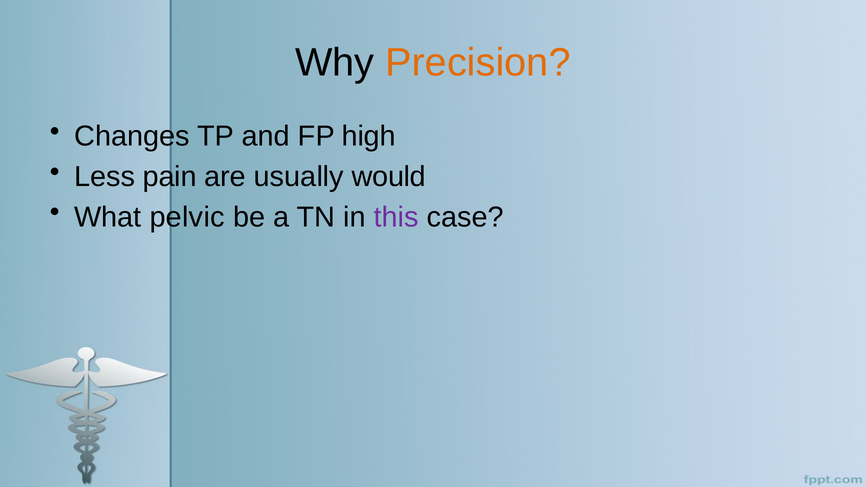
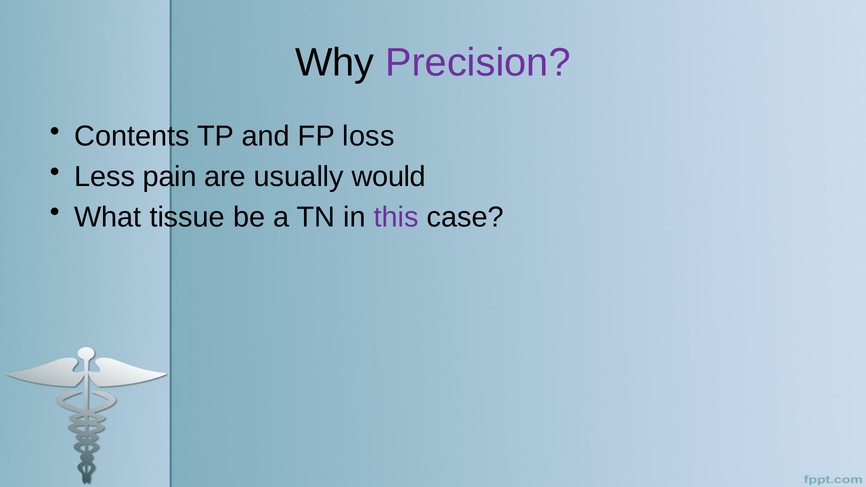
Precision colour: orange -> purple (478, 63)
Changes: Changes -> Contents (132, 136)
high: high -> loss (369, 136)
pelvic: pelvic -> tissue (187, 217)
